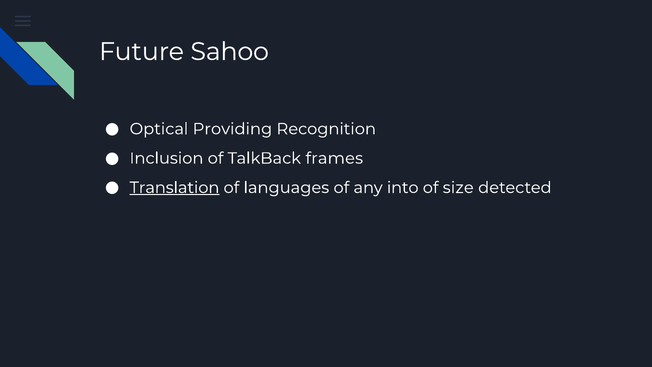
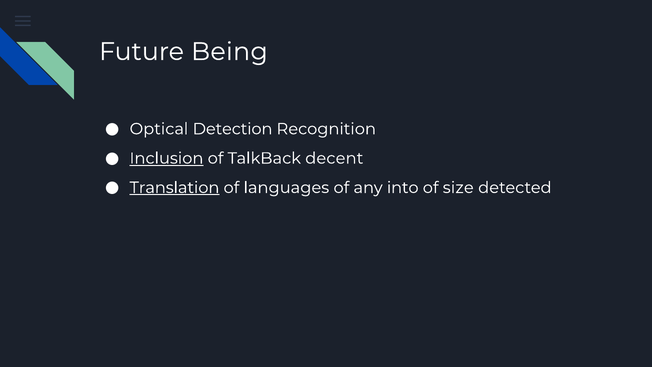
Sahoo: Sahoo -> Being (229, 52)
Providing: Providing -> Detection (233, 129)
Inclusion underline: none -> present (166, 158)
frames: frames -> decent (334, 158)
